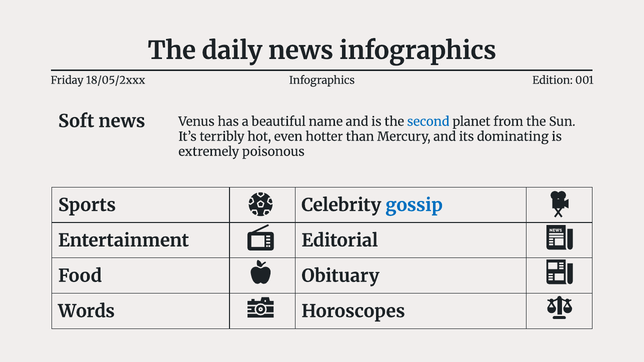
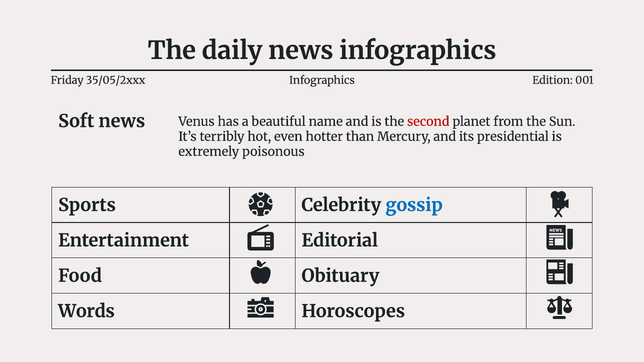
18/05/2xxx: 18/05/2xxx -> 35/05/2xxx (116, 80)
second colour: blue -> red (428, 122)
dominating: dominating -> presidential (513, 137)
